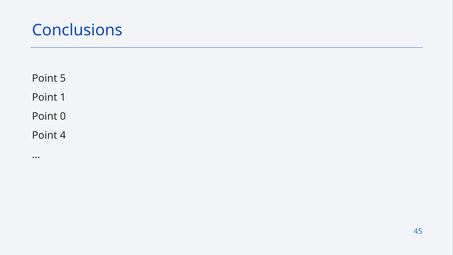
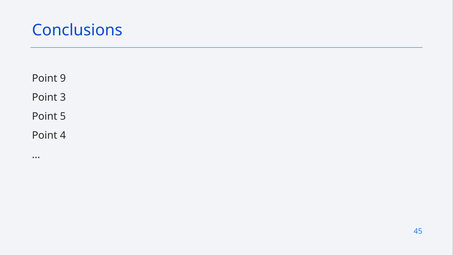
5: 5 -> 9 (63, 78)
1: 1 -> 3 (63, 97)
0: 0 -> 5 (63, 116)
